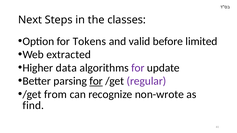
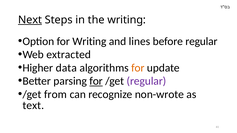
Next underline: none -> present (30, 20)
the classes: classes -> writing (127, 20)
for Tokens: Tokens -> Writing (89, 41)
valid: valid -> lines (139, 41)
before limited: limited -> regular (201, 41)
for colour: purple -> orange (138, 68)
find: find -> text (33, 106)
